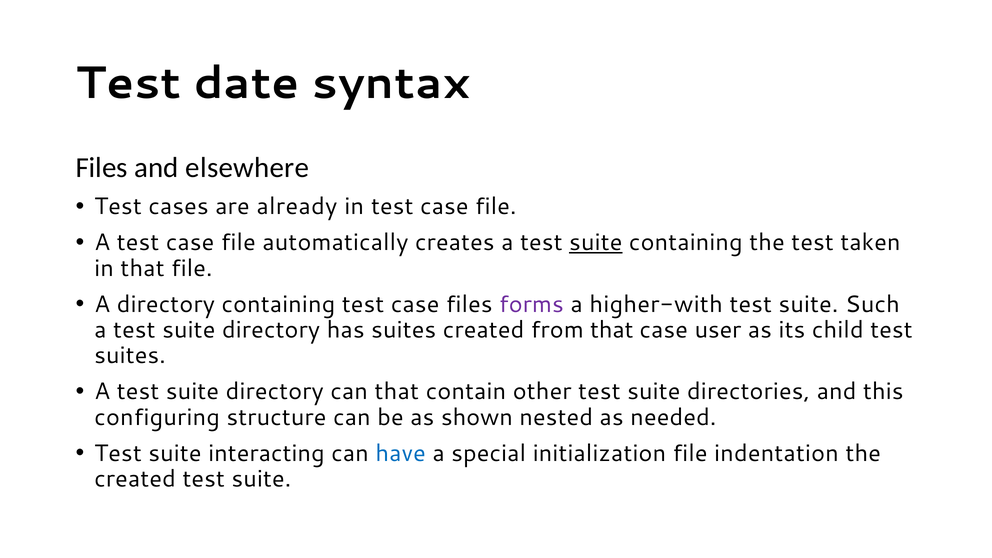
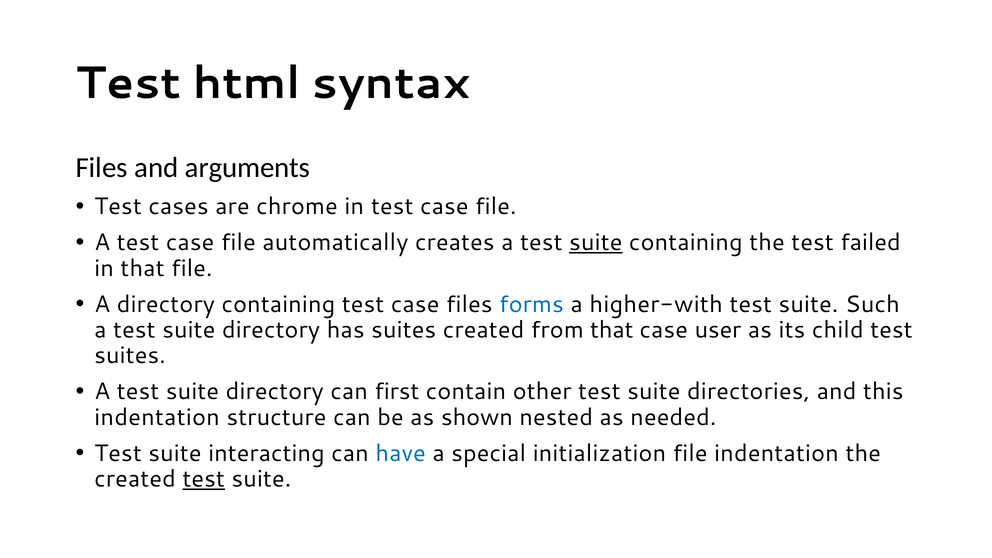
date: date -> html (247, 83)
elsewhere: elsewhere -> arguments (248, 168)
already: already -> chrome (297, 207)
taken: taken -> failed (871, 243)
forms colour: purple -> blue (531, 304)
can that: that -> first (397, 392)
configuring: configuring -> indentation (157, 417)
test underline: none -> present (204, 479)
